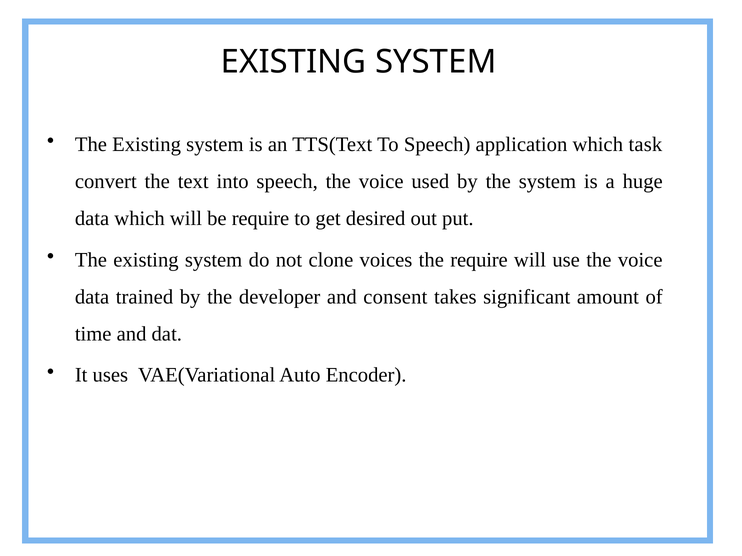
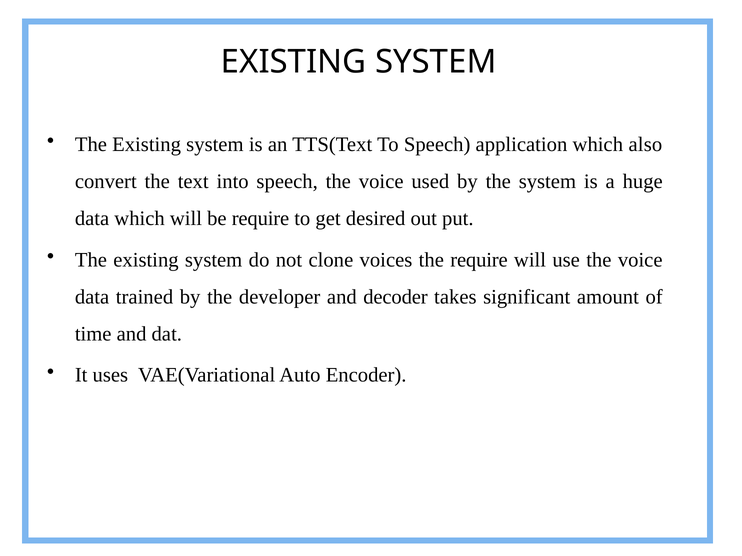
task: task -> also (645, 145)
consent: consent -> decoder (395, 297)
